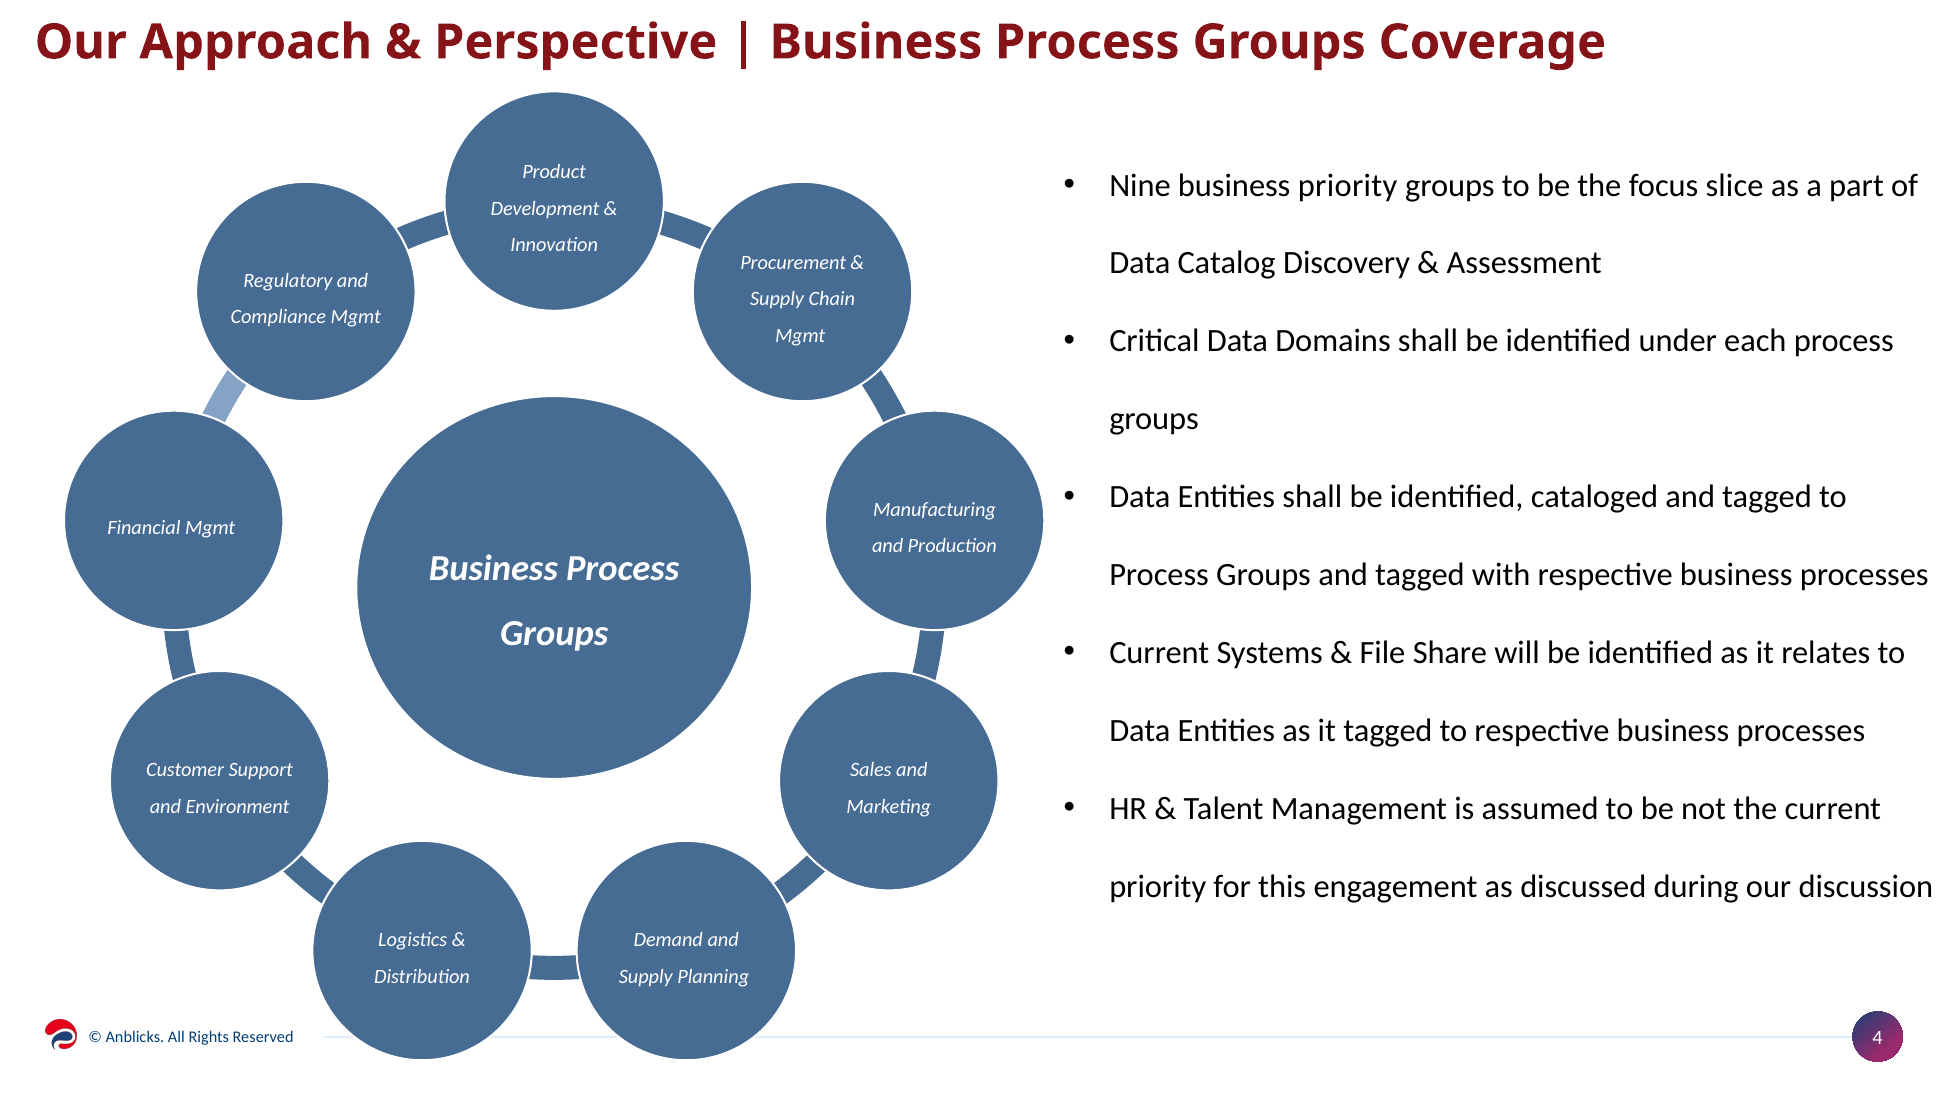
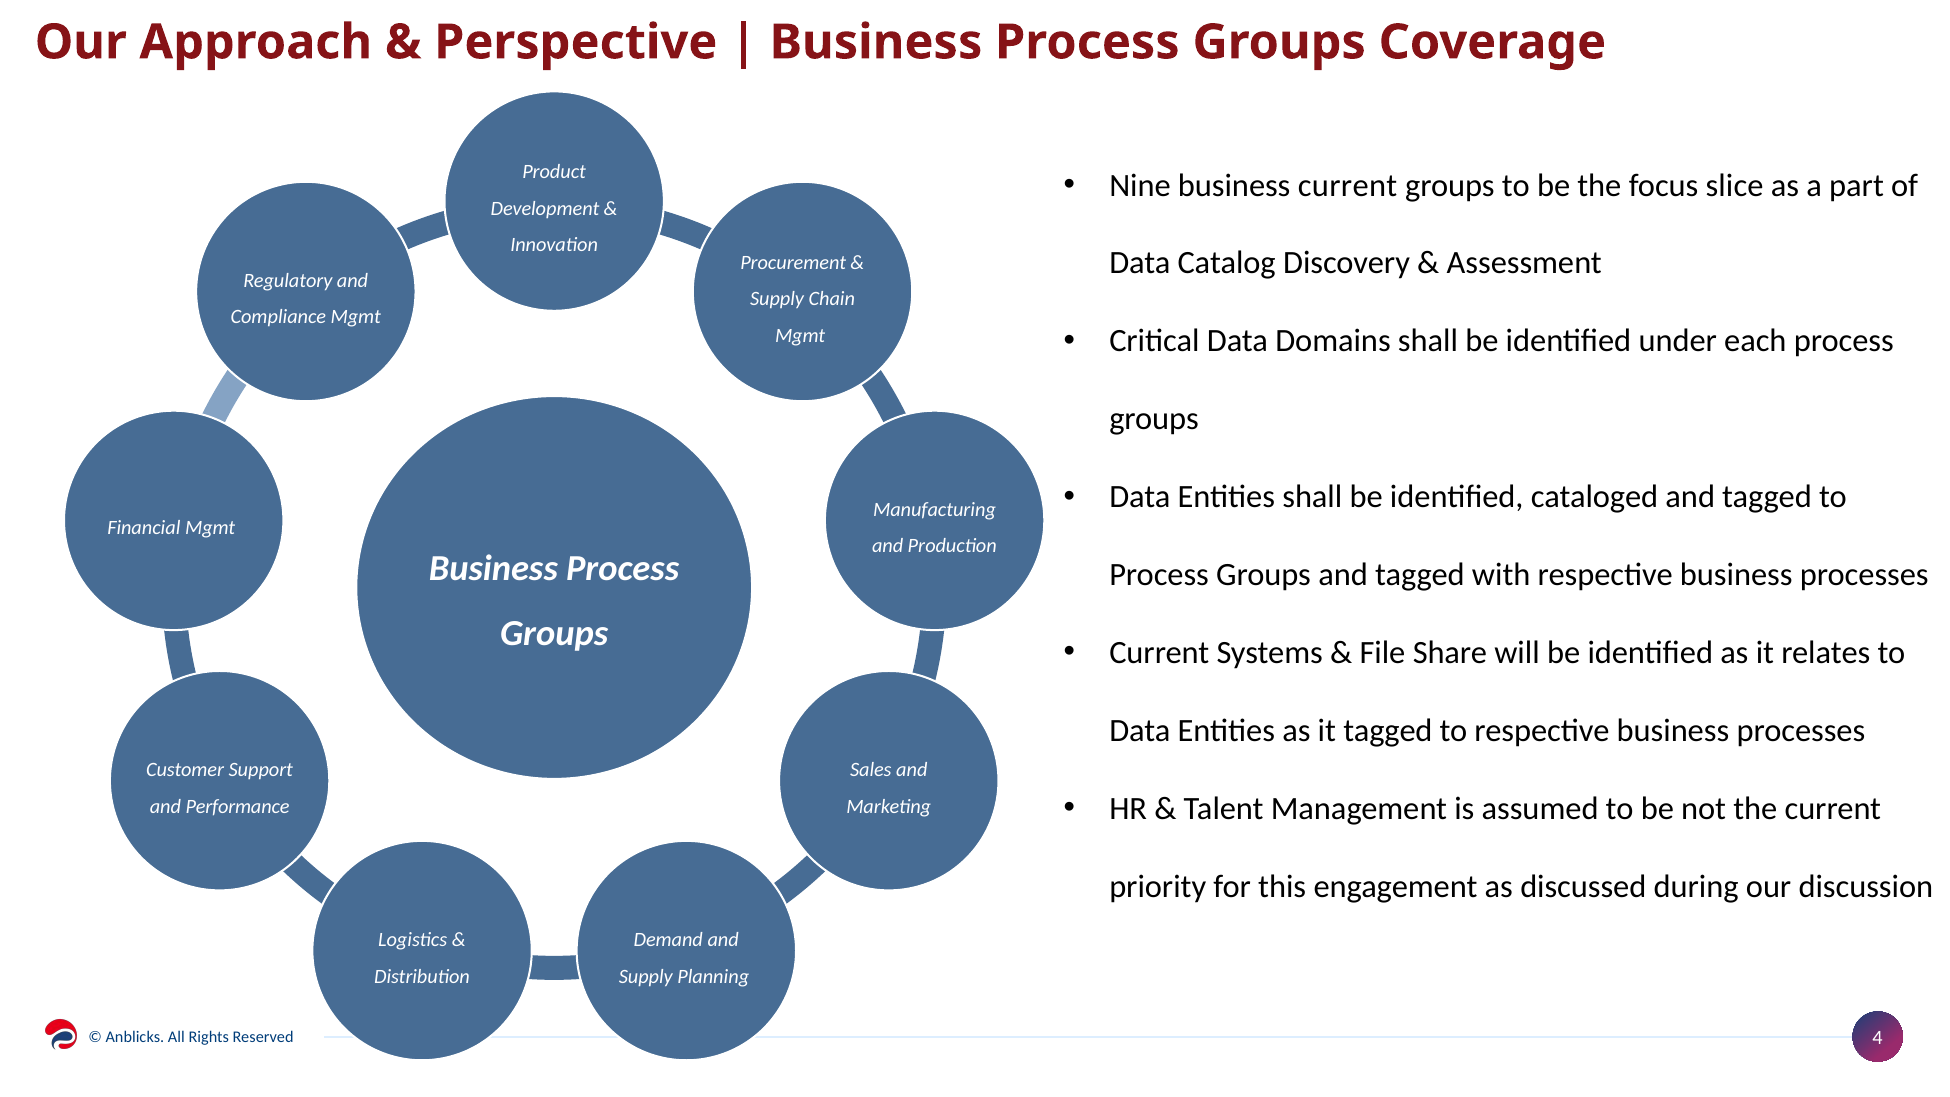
business priority: priority -> current (1348, 185)
Environment: Environment -> Performance (237, 806)
